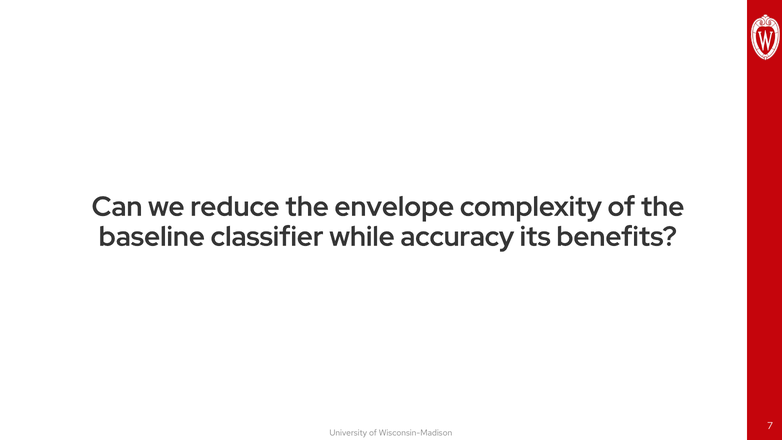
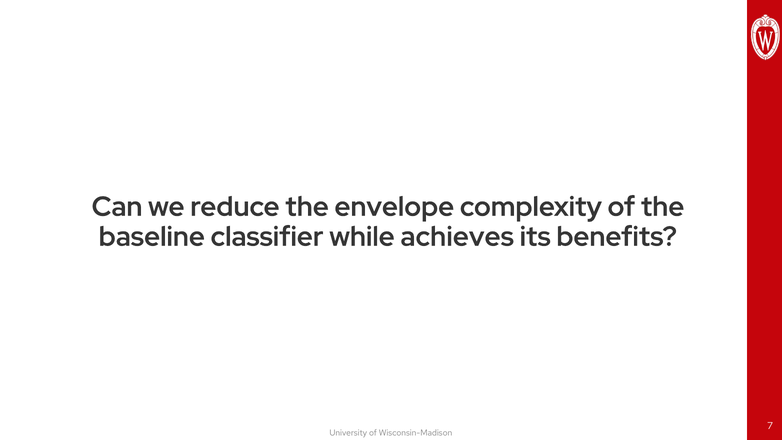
accuracy: accuracy -> achieves (457, 237)
